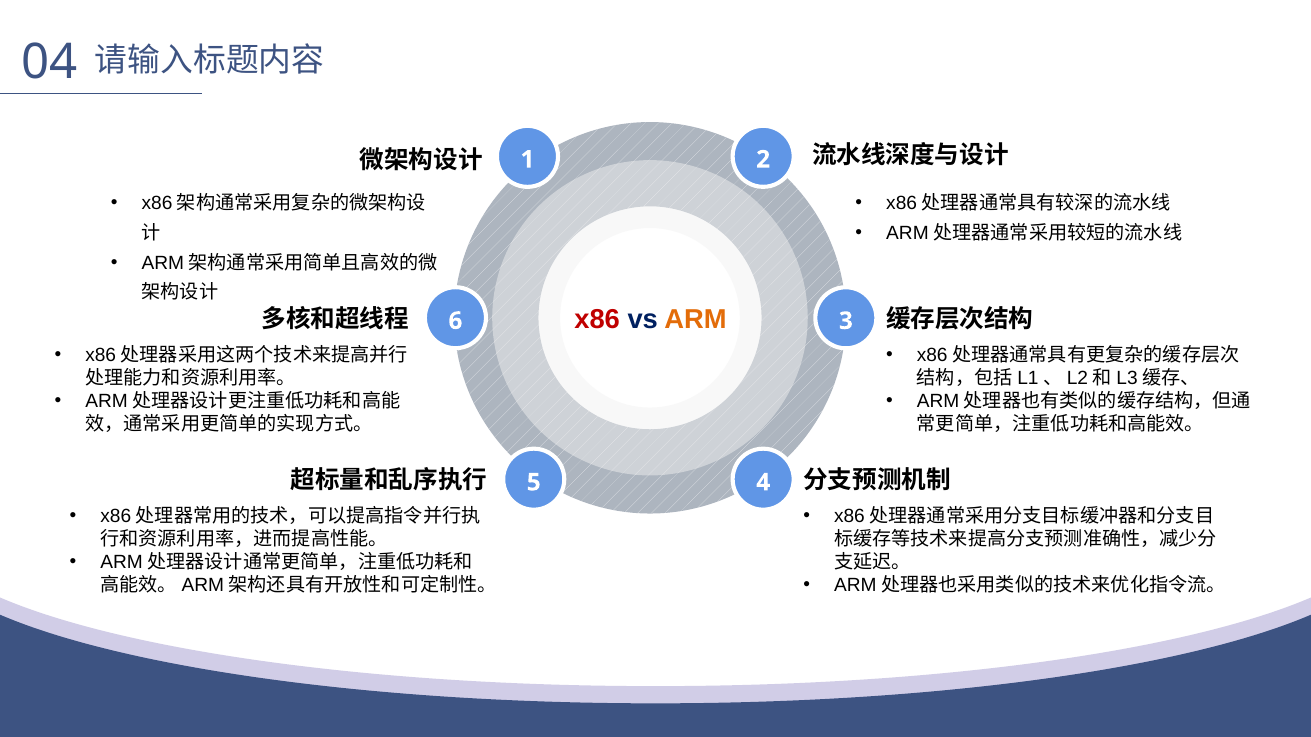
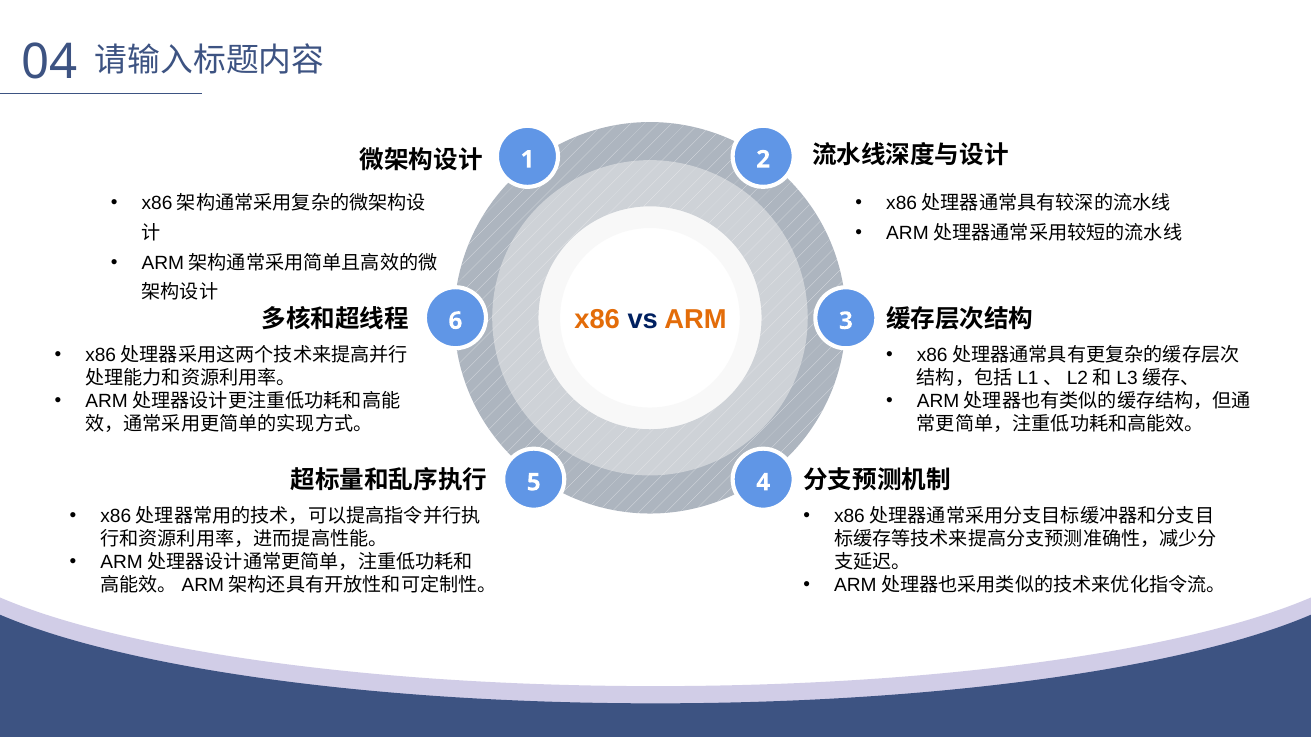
x86 colour: red -> orange (597, 320)
